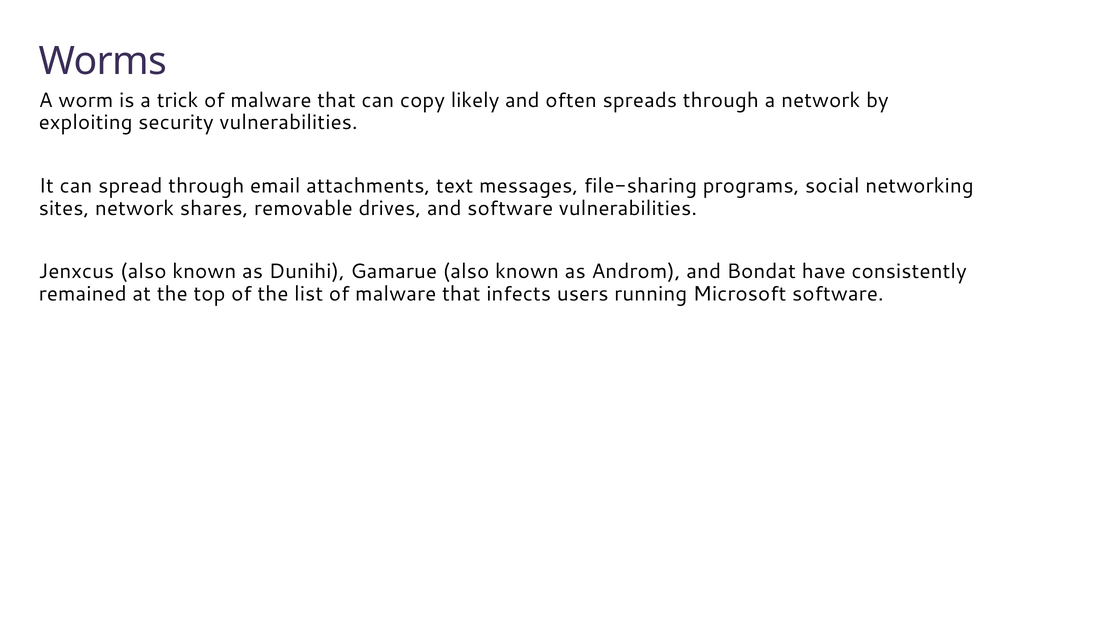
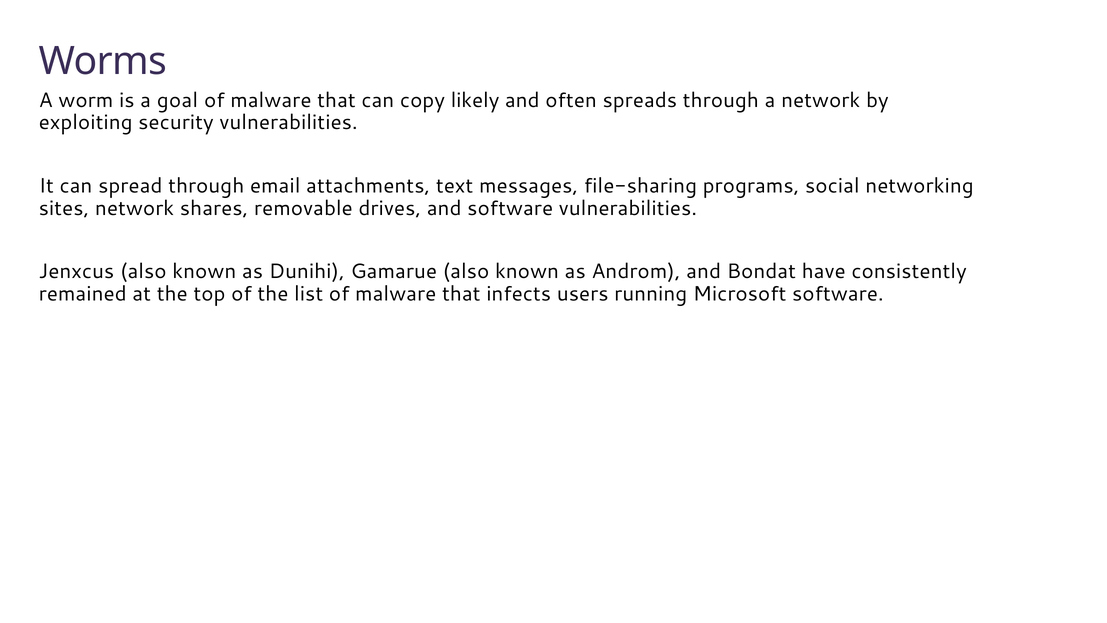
trick: trick -> goal (177, 100)
